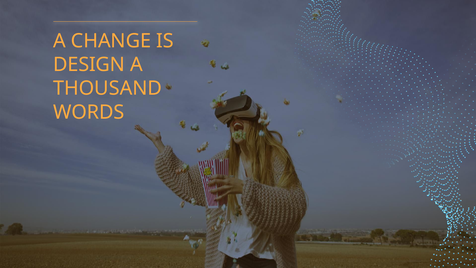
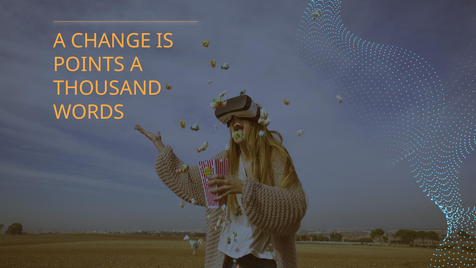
DESIGN: DESIGN -> POINTS (89, 65)
